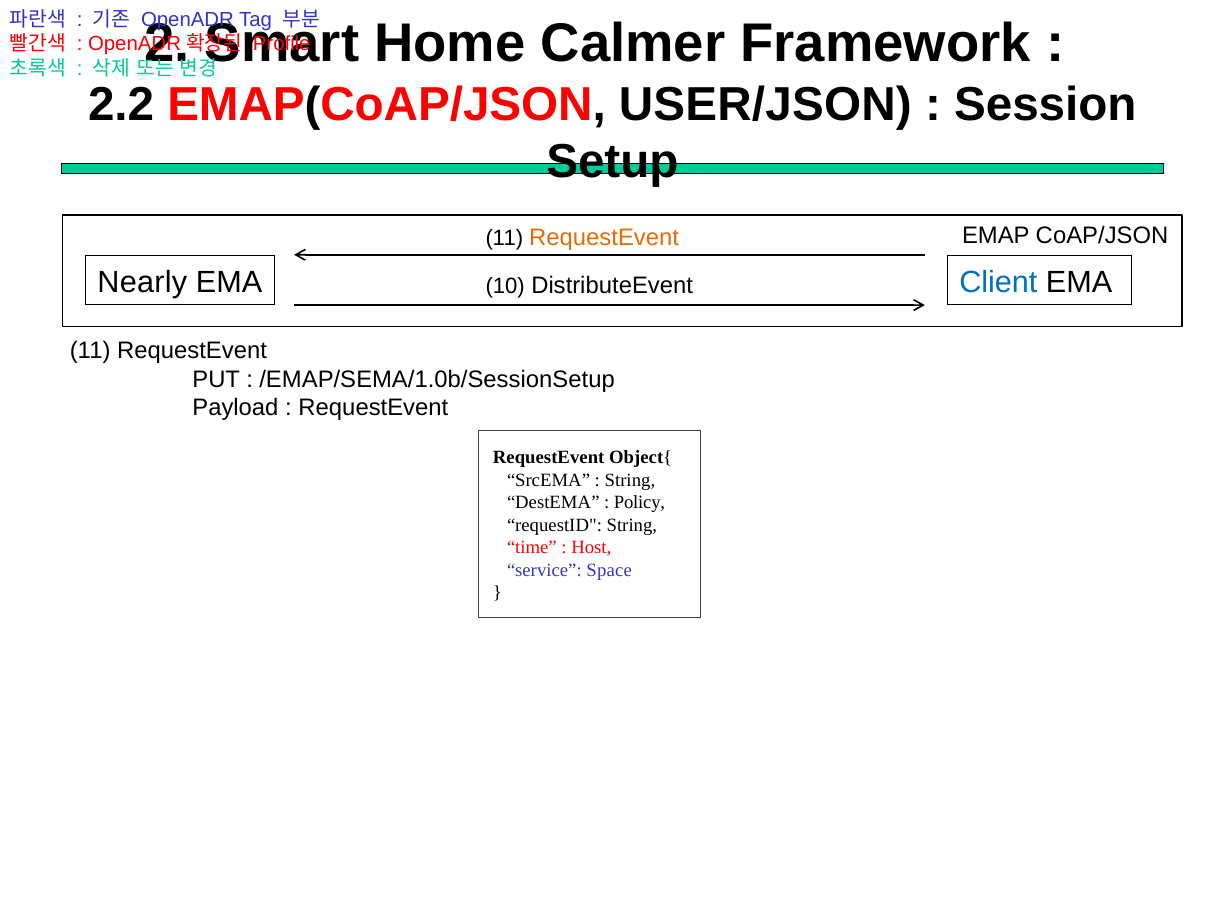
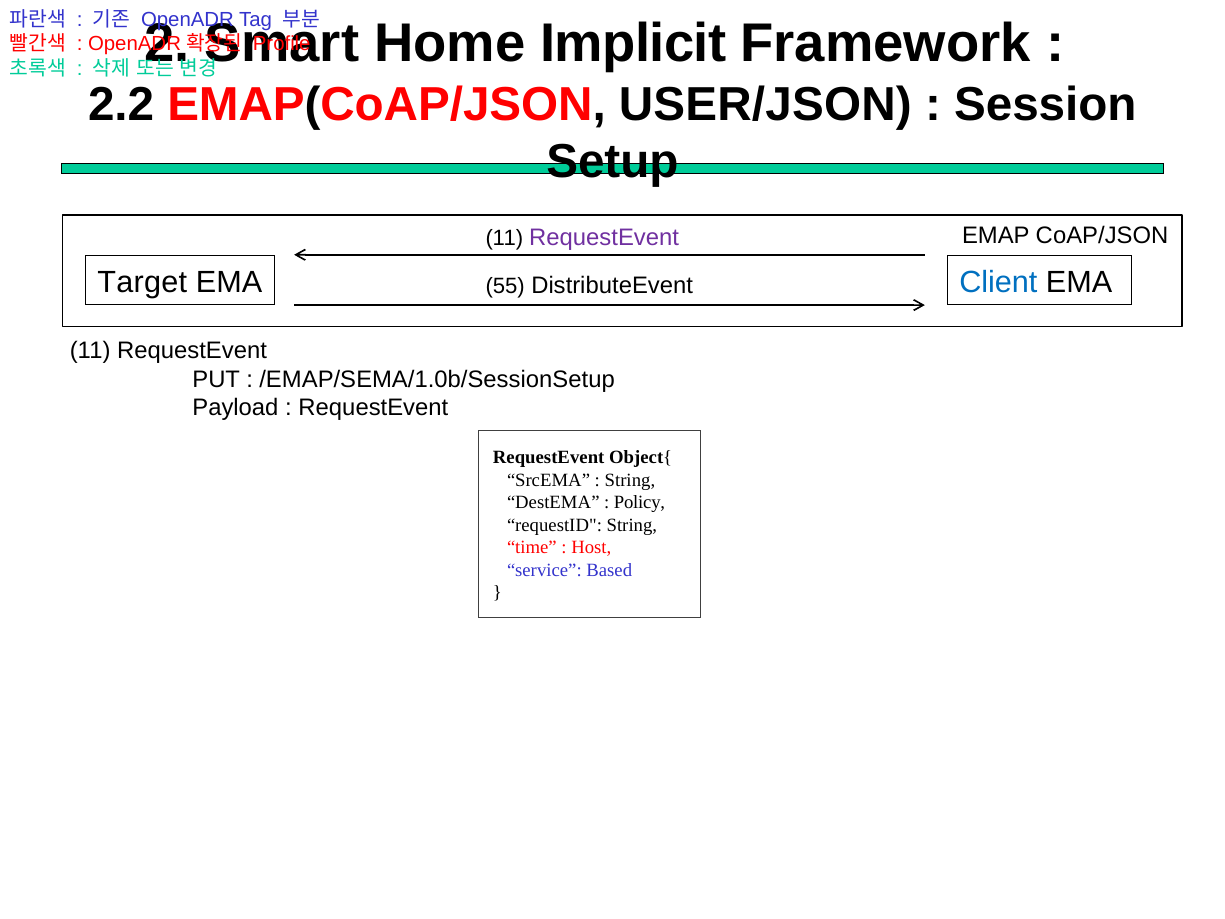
Calmer: Calmer -> Implicit (633, 44)
RequestEvent colour: orange -> purple (604, 238)
Nearly: Nearly -> Target (142, 282)
10: 10 -> 55 (505, 286)
Space: Space -> Based (609, 570)
